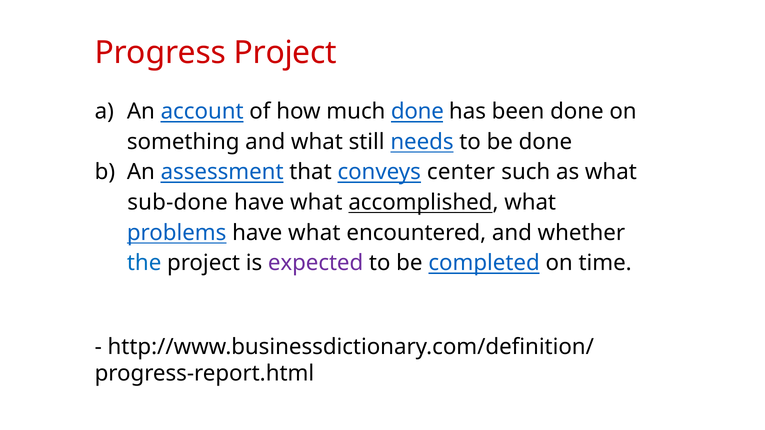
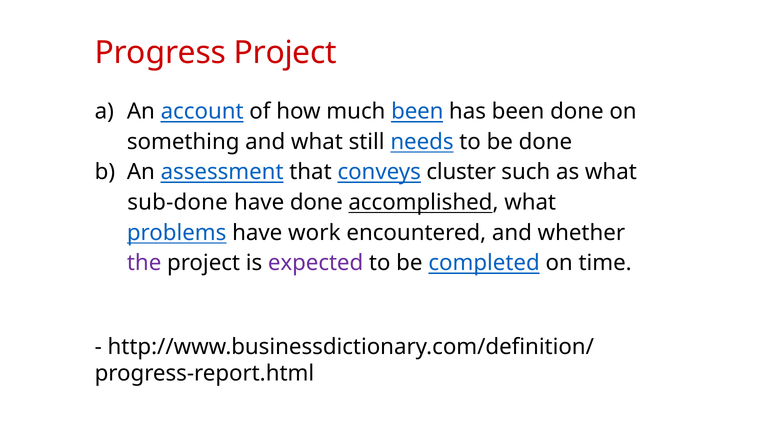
much done: done -> been (417, 112)
center: center -> cluster (461, 172)
what: what -> done (316, 203)
problems have what: what -> work (314, 233)
the colour: blue -> purple (144, 263)
